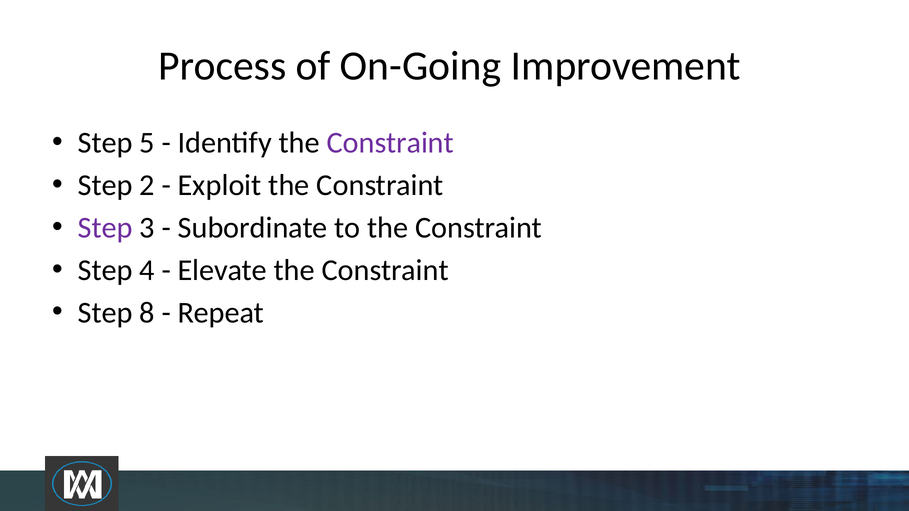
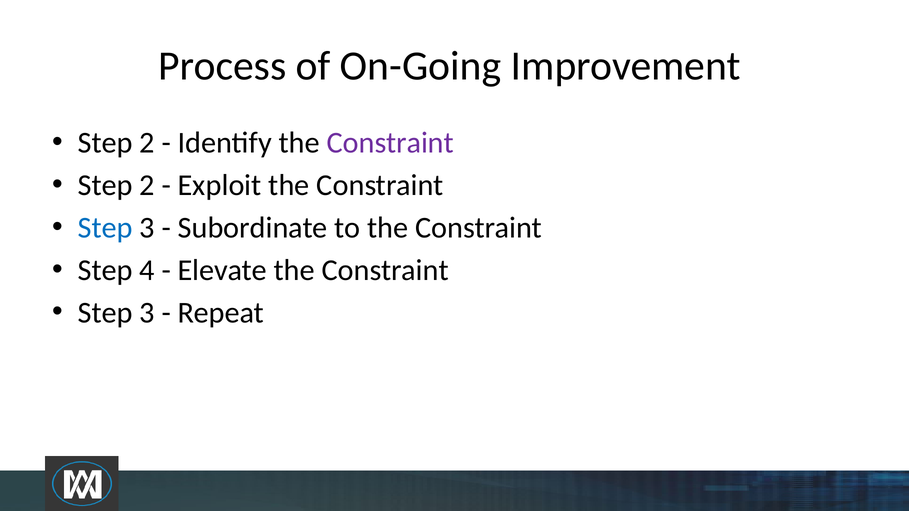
5: 5 -> 2 (147, 143)
Step colour: purple -> blue (105, 228)
8: 8 -> 3 (147, 313)
